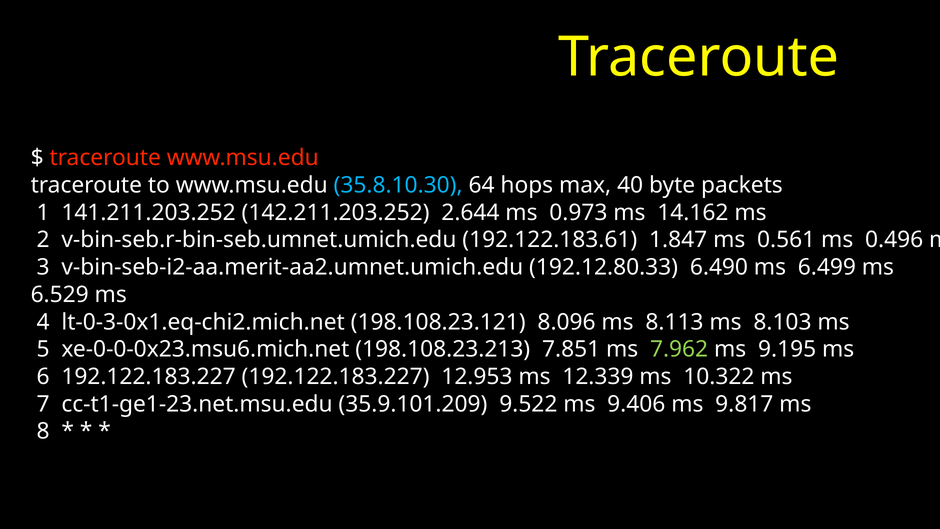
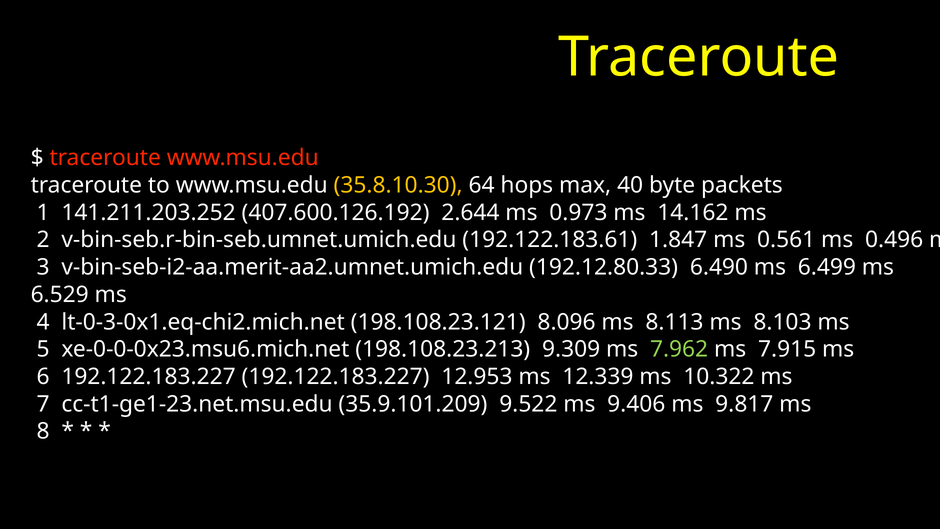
35.8.10.30 colour: light blue -> yellow (398, 185)
142.211.203.252: 142.211.203.252 -> 407.600.126.192 (336, 213)
7.851: 7.851 -> 9.309 (571, 349)
9.195: 9.195 -> 7.915 (787, 349)
